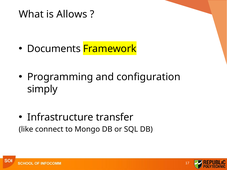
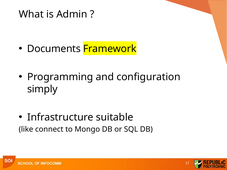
Allows: Allows -> Admin (72, 14)
transfer: transfer -> suitable (115, 117)
